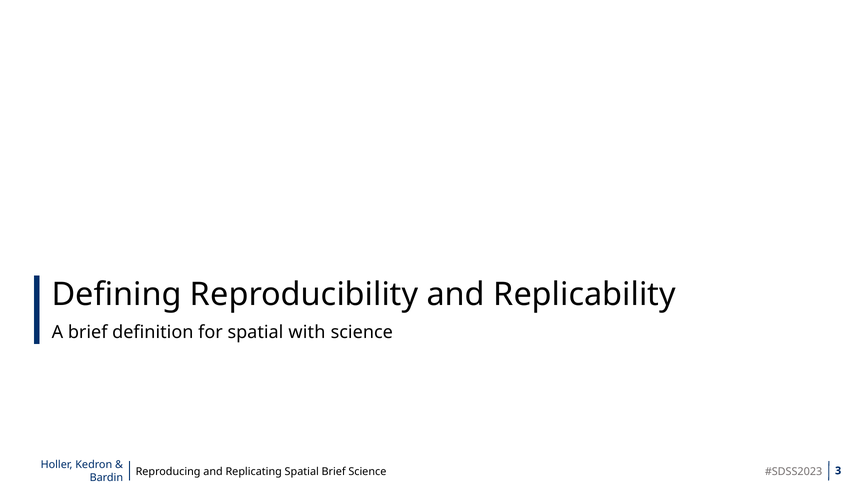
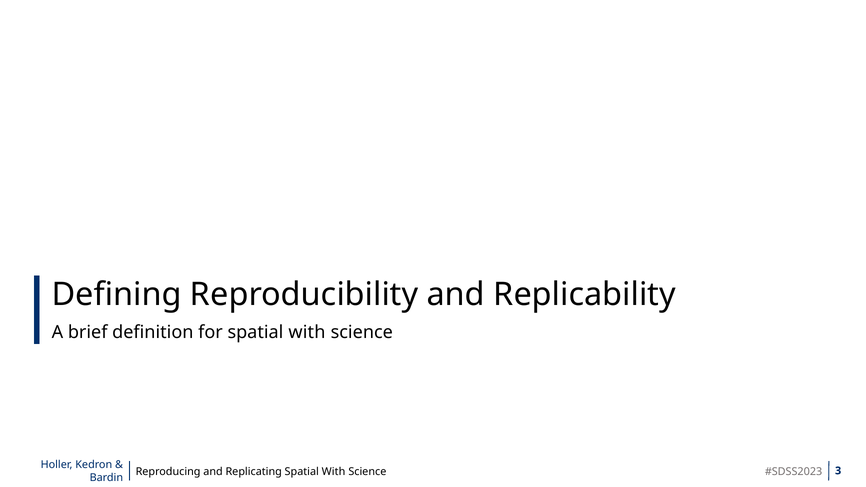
Brief: Brief -> With (334, 472)
